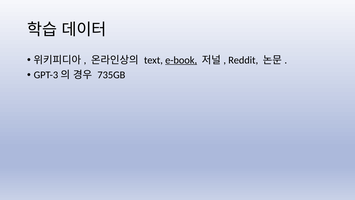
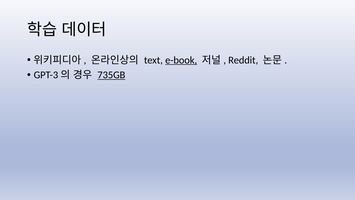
735GB underline: none -> present (111, 75)
